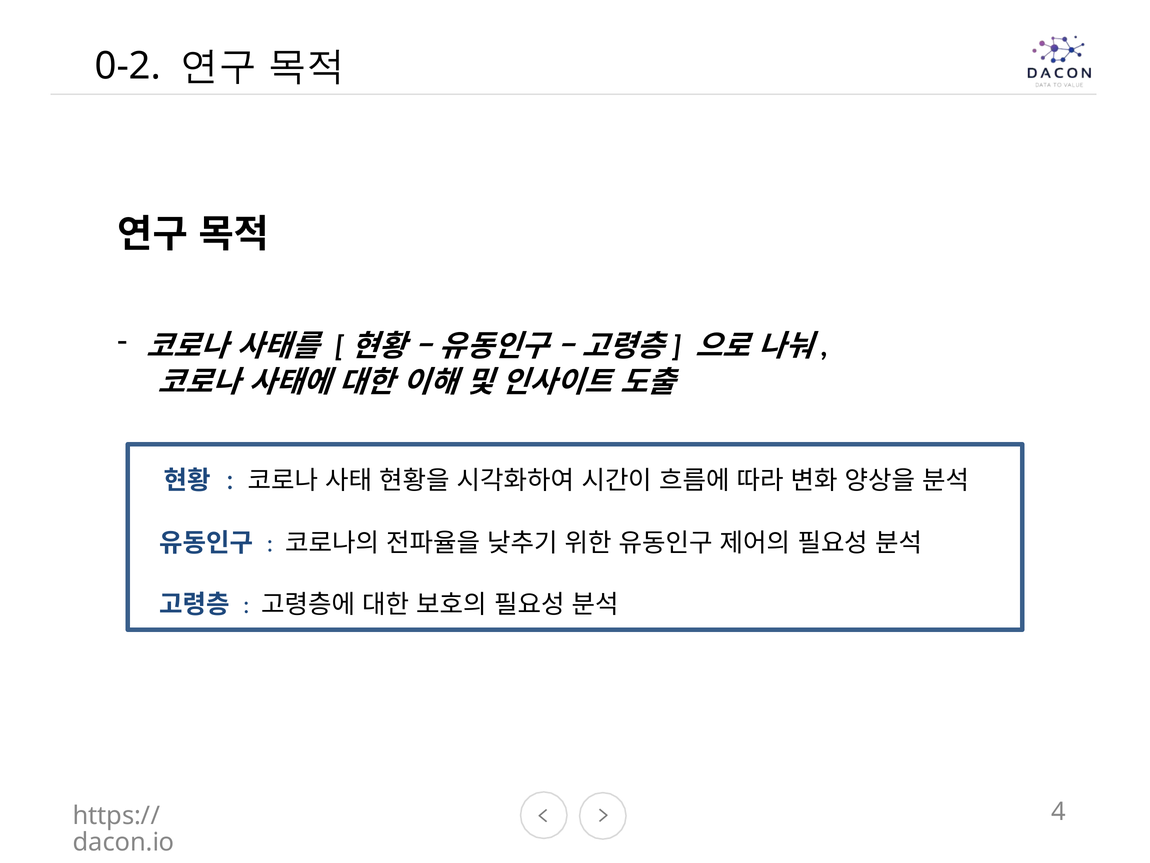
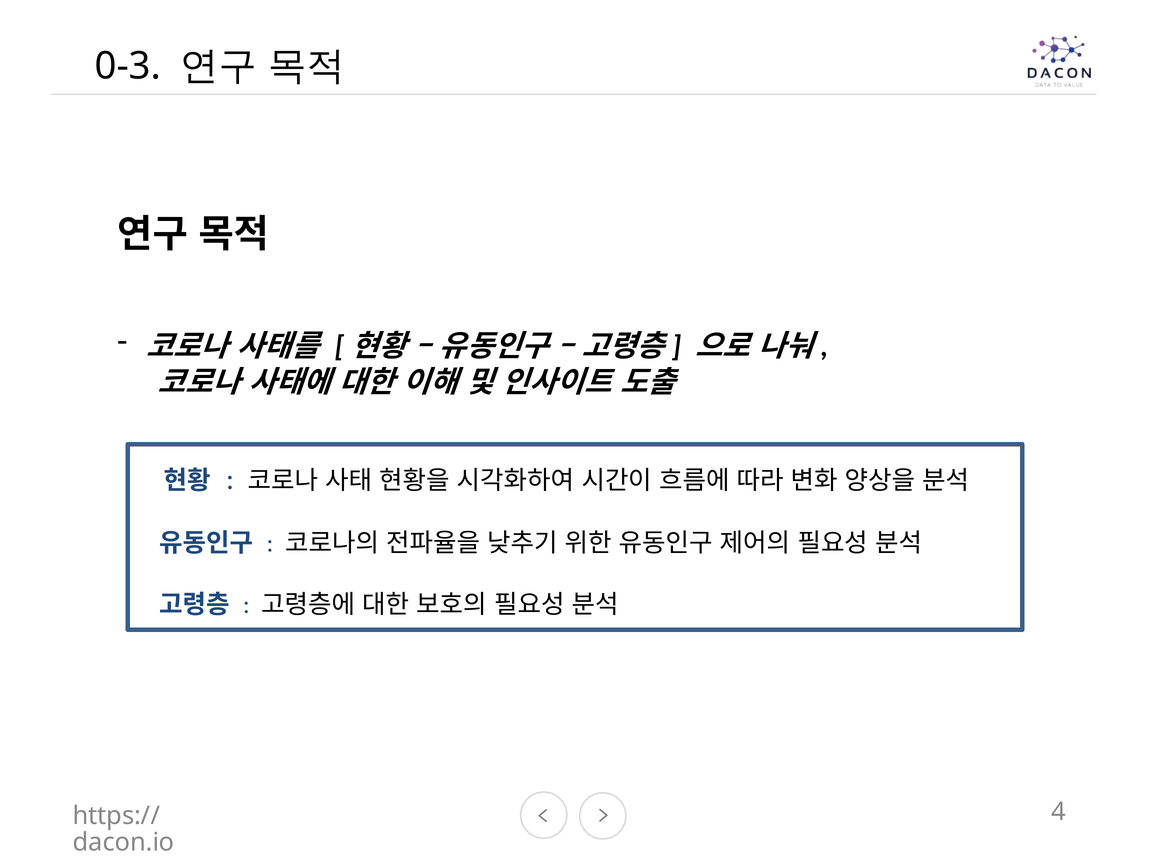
0-2: 0-2 -> 0-3 (128, 66)
